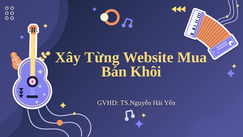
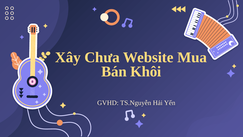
Từng: Từng -> Chưa (102, 57)
